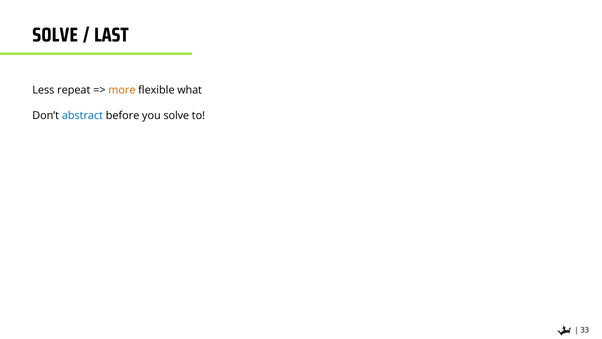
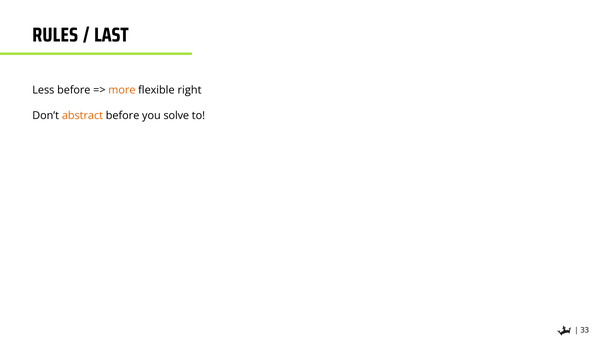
SOLVE: SOLVE -> RULES (55, 35)
Less repeat: repeat -> before (74, 90)
what: what -> right (190, 90)
abstract colour: blue -> orange (82, 116)
